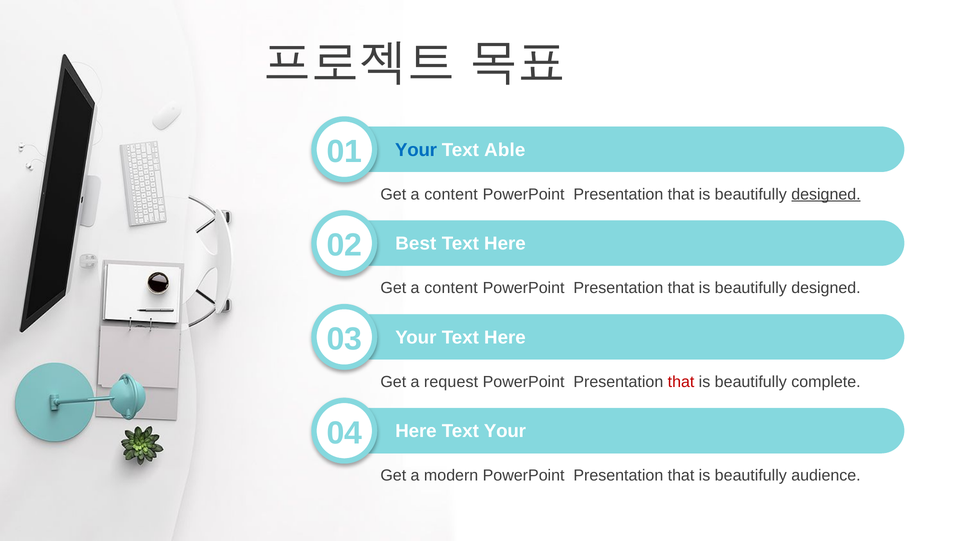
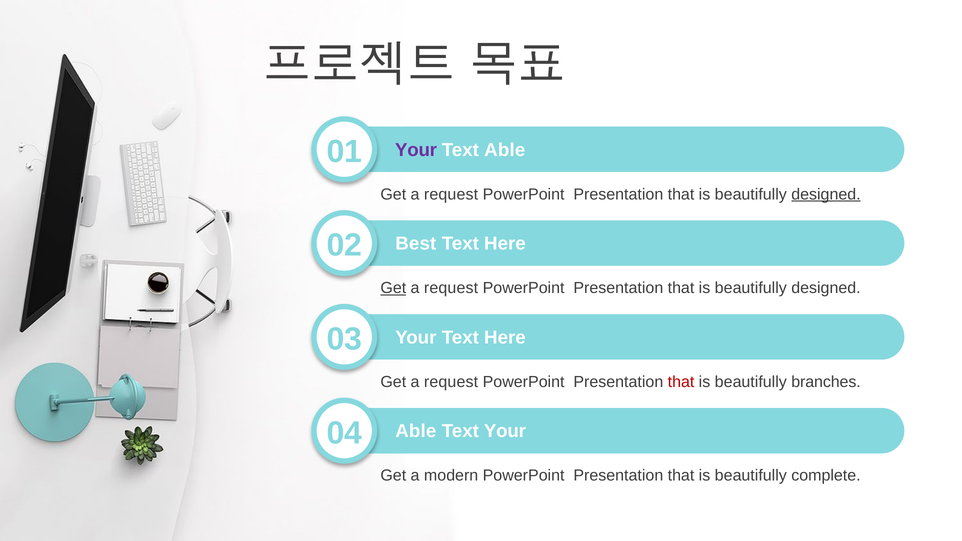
Your colour: blue -> purple (416, 150)
content: content -> request (451, 194)
Get underline: none -> present (393, 288)
content: content -> request (451, 288)
complete: complete -> branches (826, 382)
04 Here: Here -> Able (416, 431)
audience: audience -> complete (826, 476)
